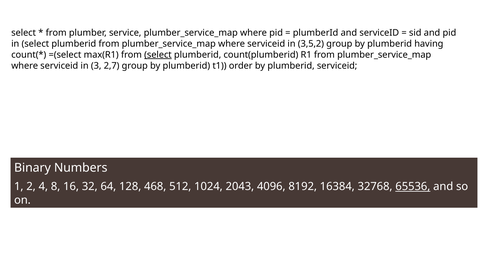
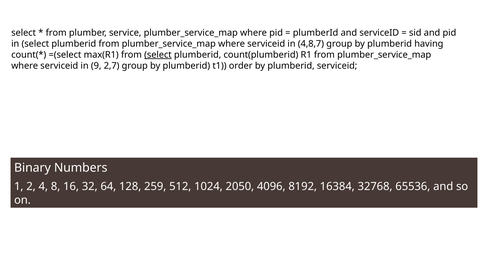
3,5,2: 3,5,2 -> 4,8,7 (311, 44)
3: 3 -> 9 (96, 66)
468: 468 -> 259 (155, 186)
2043: 2043 -> 2050 (240, 186)
65536 underline: present -> none (413, 186)
